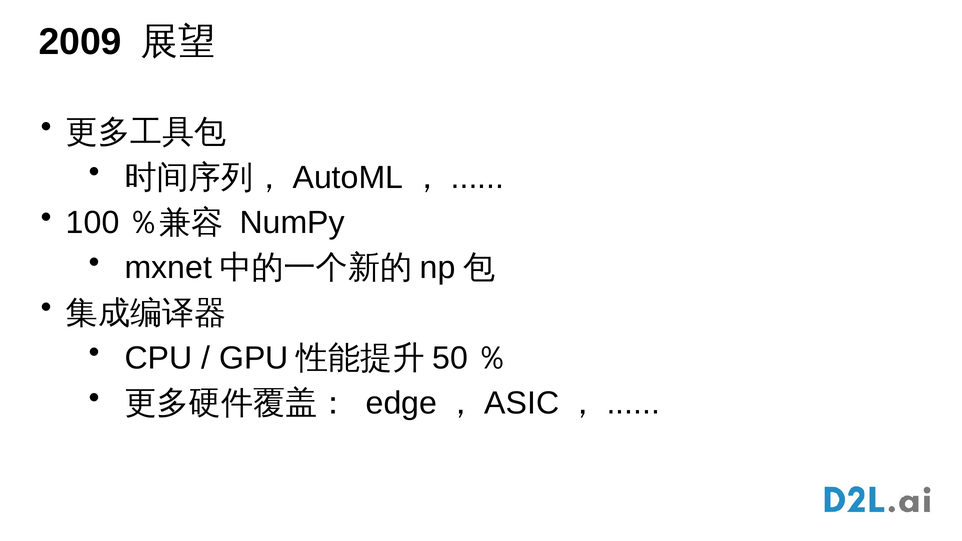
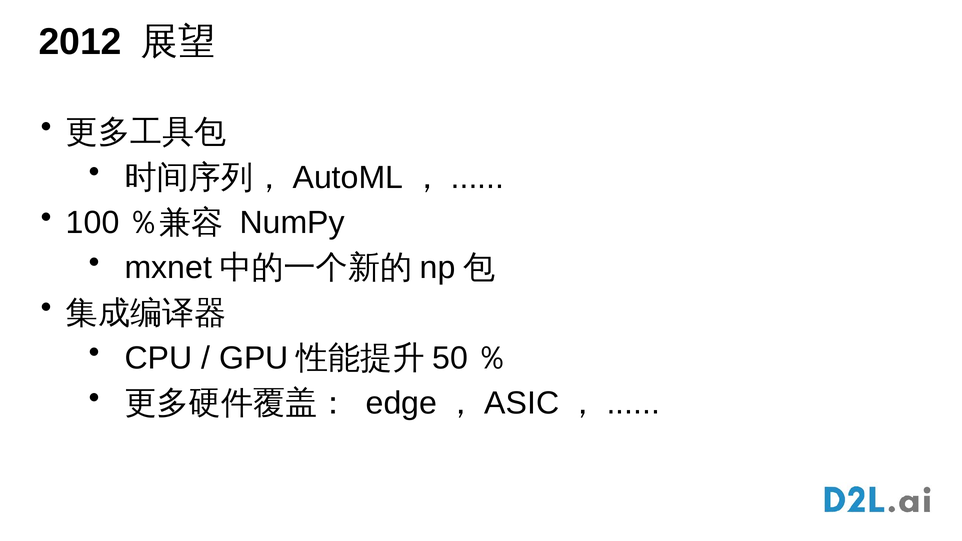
2009: 2009 -> 2012 (80, 42)
